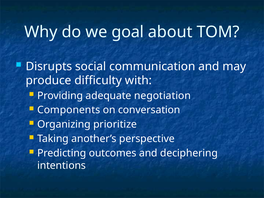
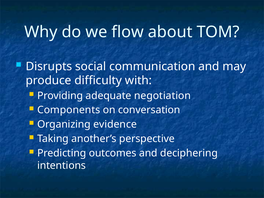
goal: goal -> flow (128, 32)
prioritize: prioritize -> evidence (115, 124)
